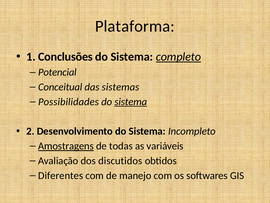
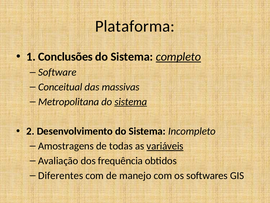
Potencial: Potencial -> Software (57, 72)
sistemas: sistemas -> massivas (121, 87)
Possibilidades: Possibilidades -> Metropolitana (69, 102)
Amostragens underline: present -> none (66, 146)
variáveis underline: none -> present (165, 146)
discutidos: discutidos -> frequência (120, 160)
